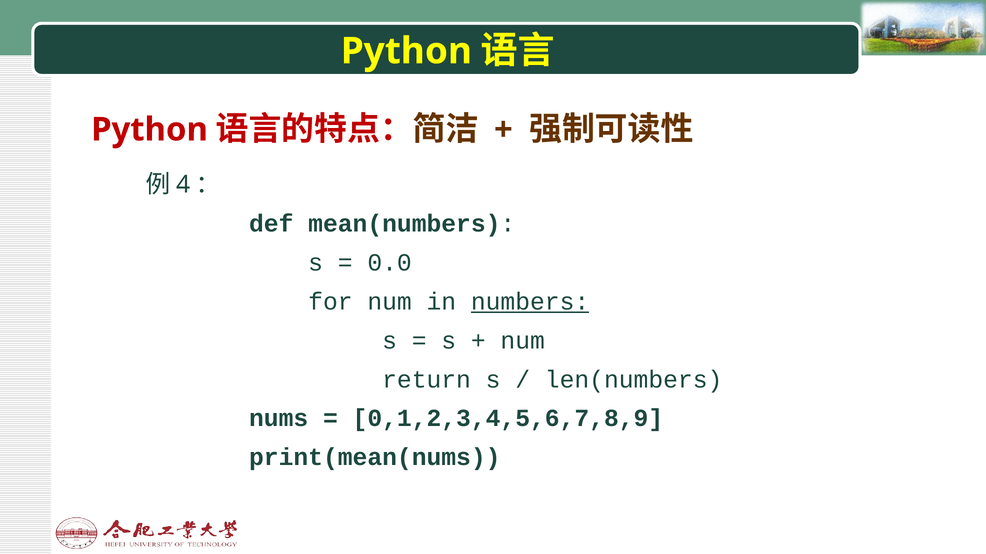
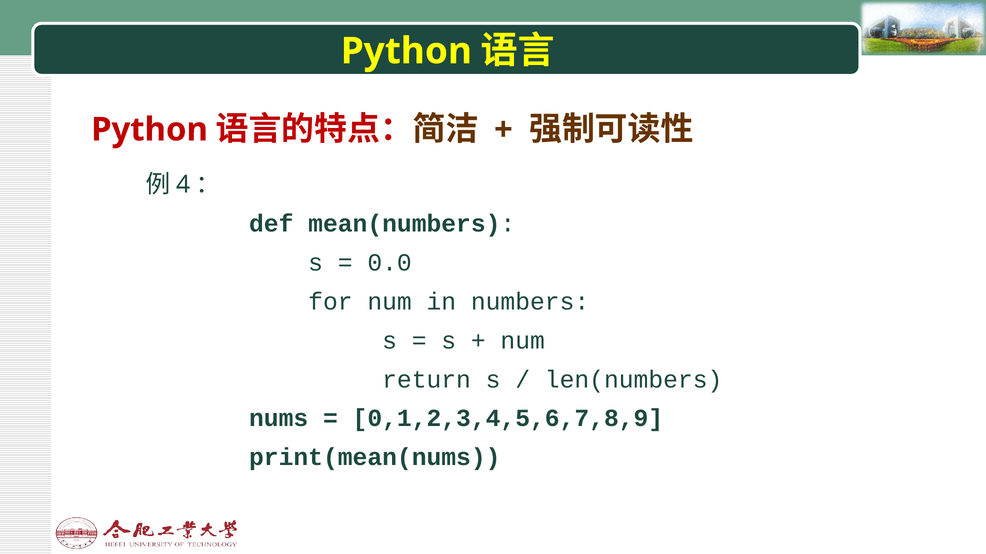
numbers underline: present -> none (530, 302)
